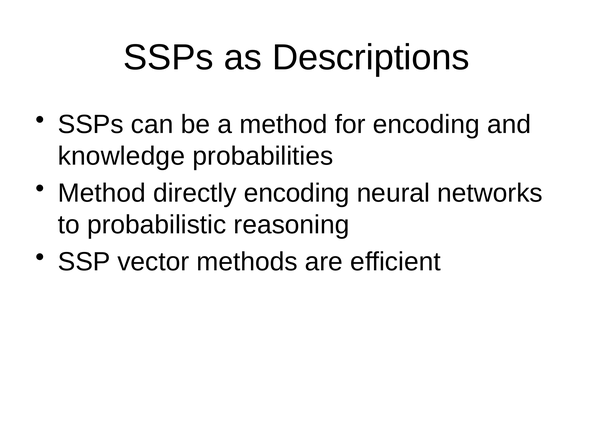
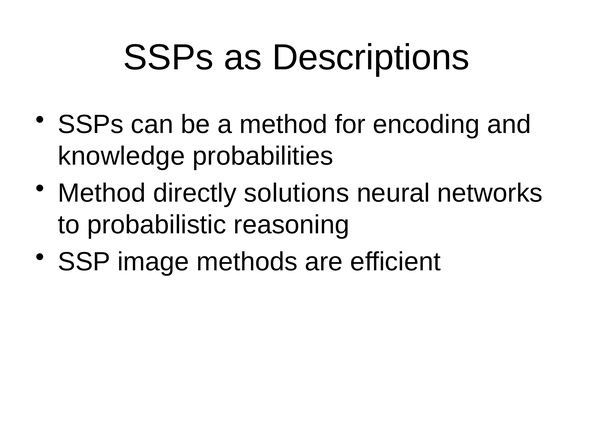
directly encoding: encoding -> solutions (297, 193)
vector: vector -> image (153, 261)
